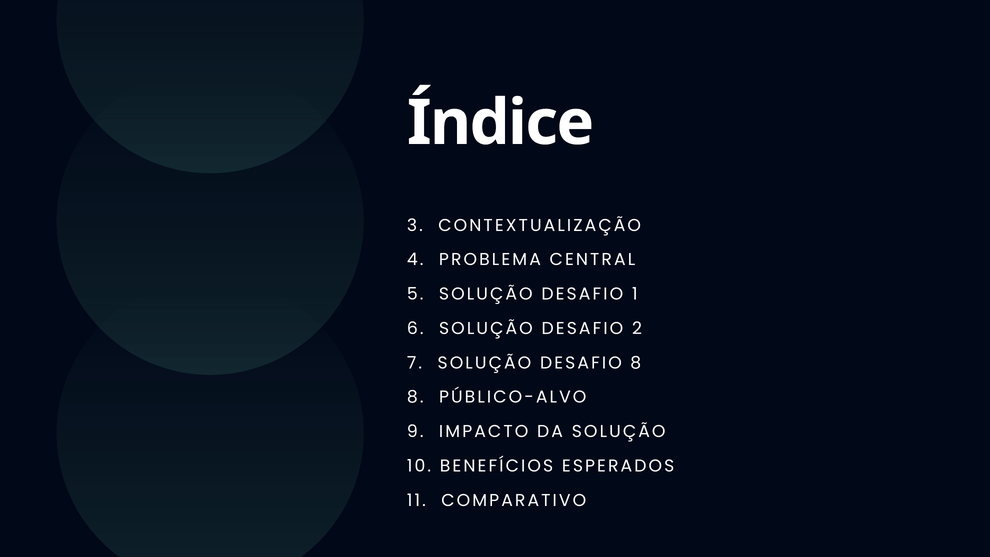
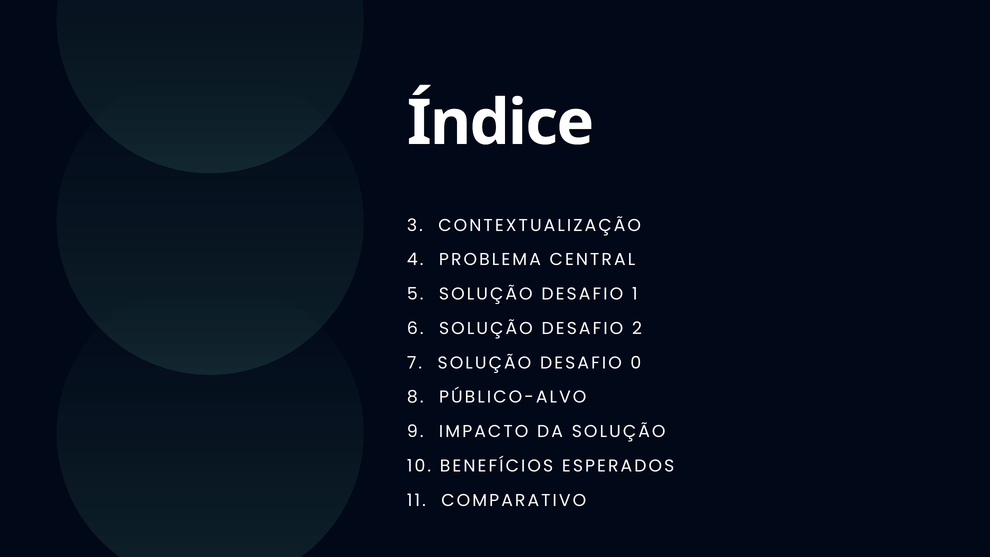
DESAFIO 8: 8 -> 0 (636, 363)
